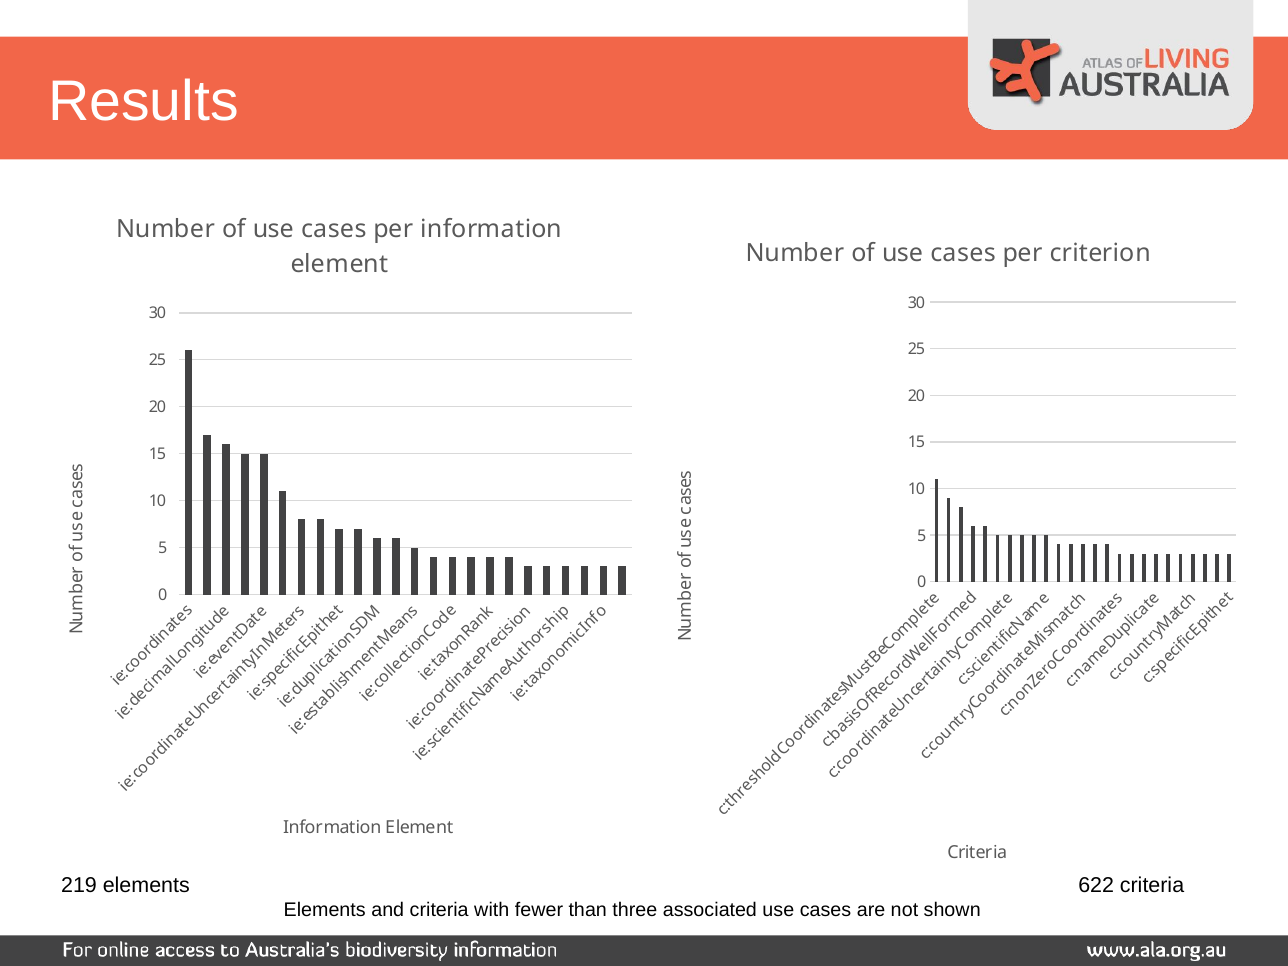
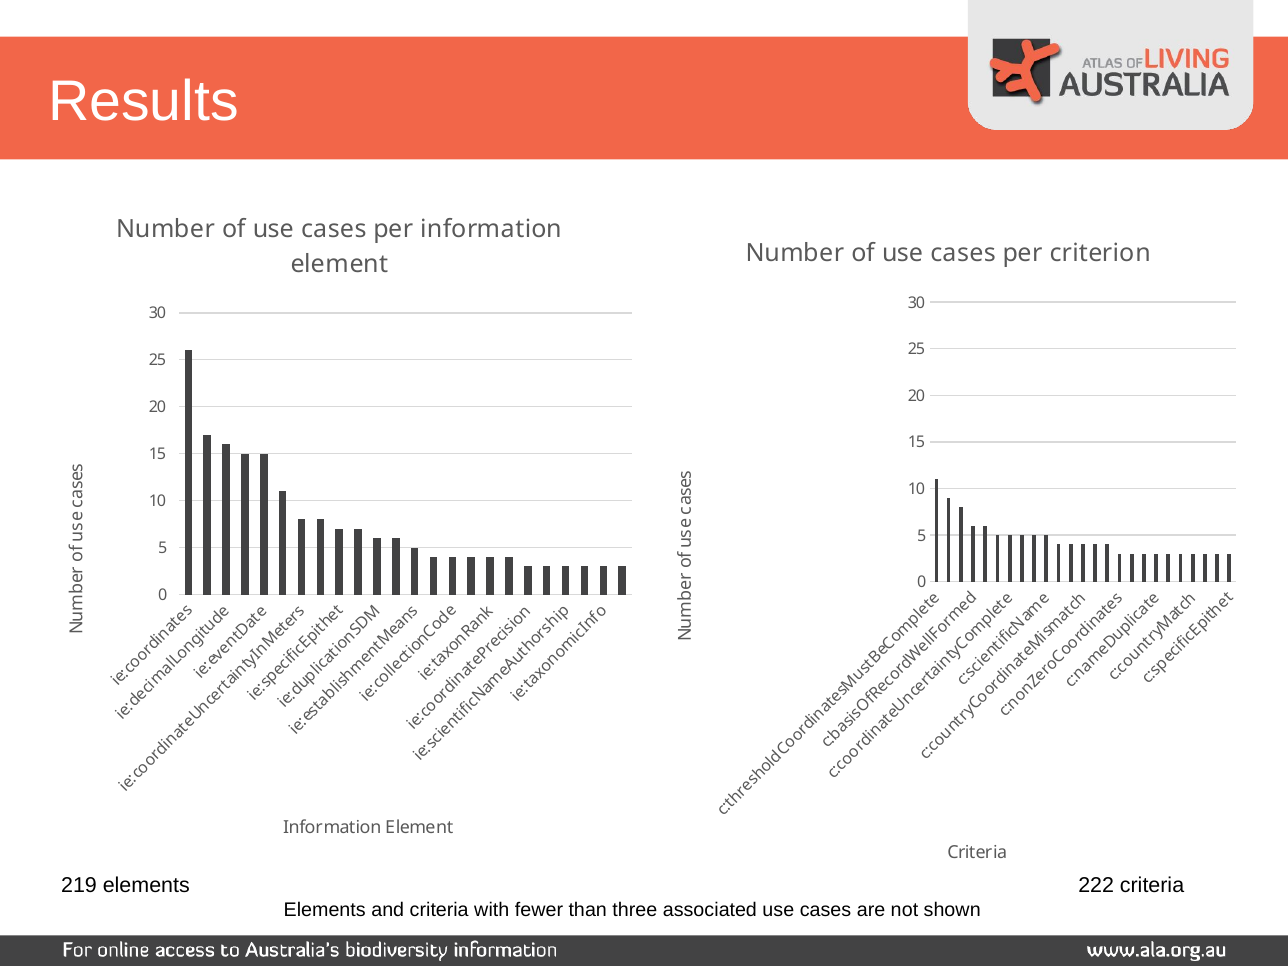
622: 622 -> 222 (1096, 885)
